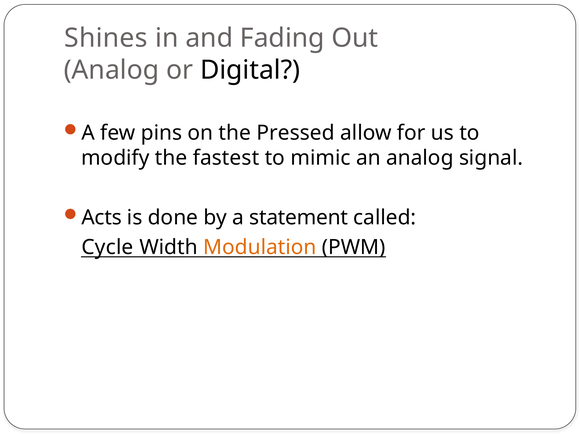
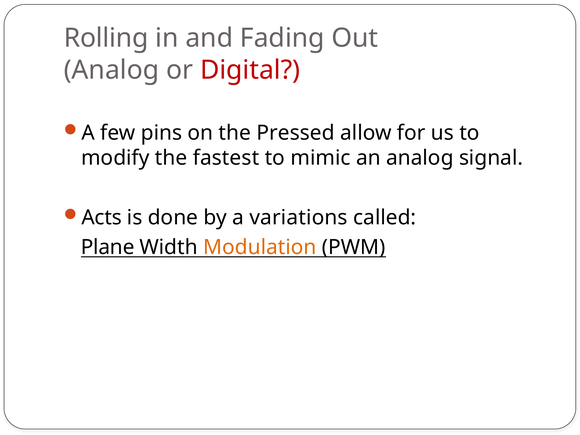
Shines: Shines -> Rolling (106, 38)
Digital colour: black -> red (250, 70)
statement: statement -> variations (299, 218)
Cycle: Cycle -> Plane (108, 247)
